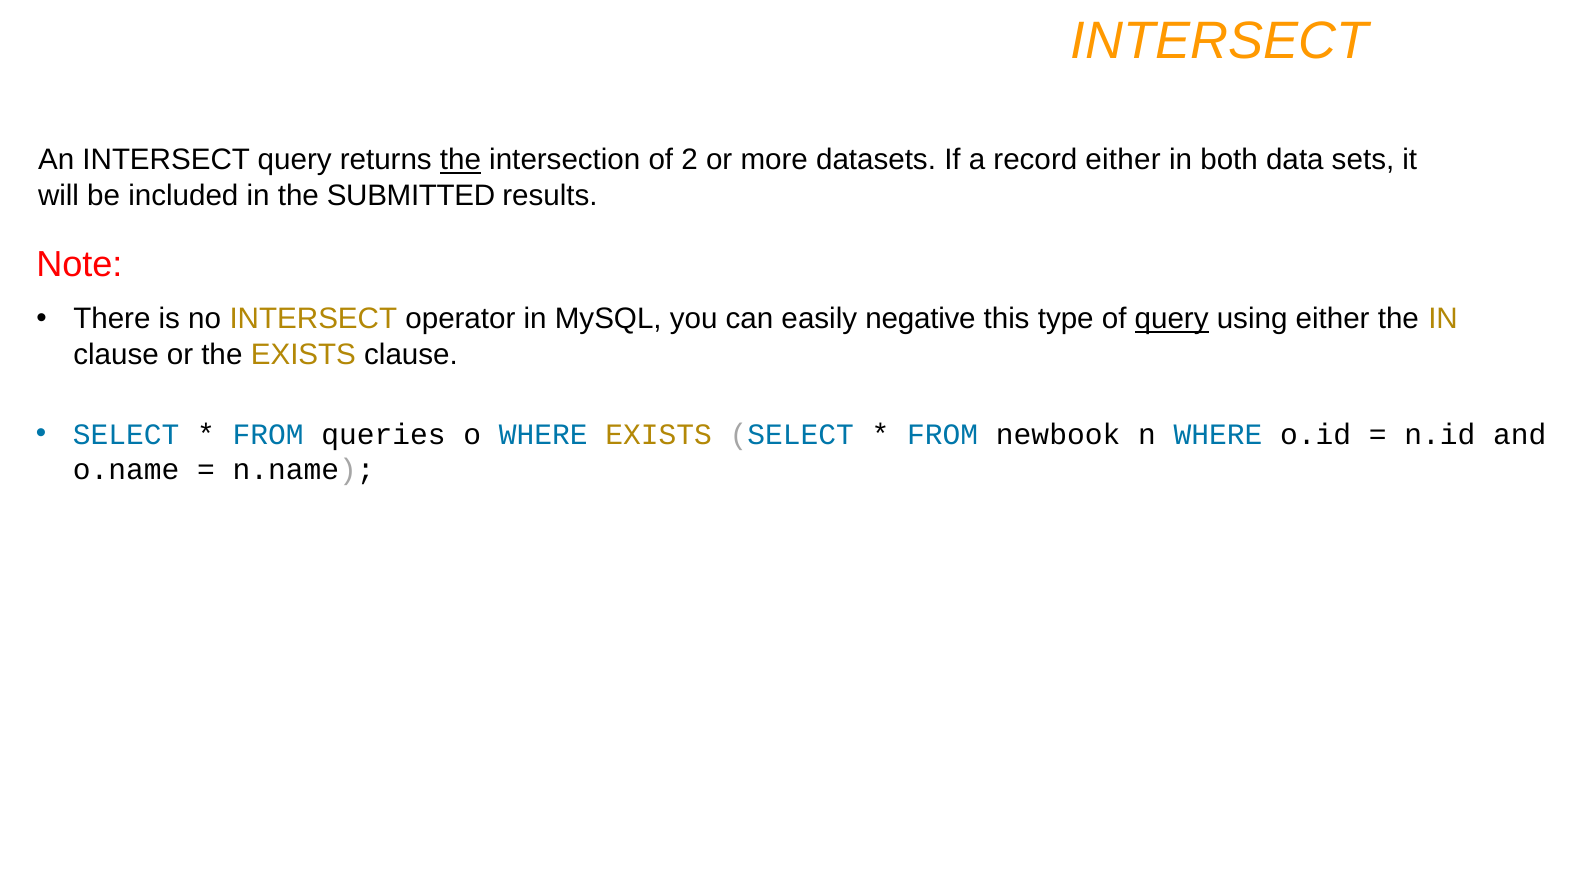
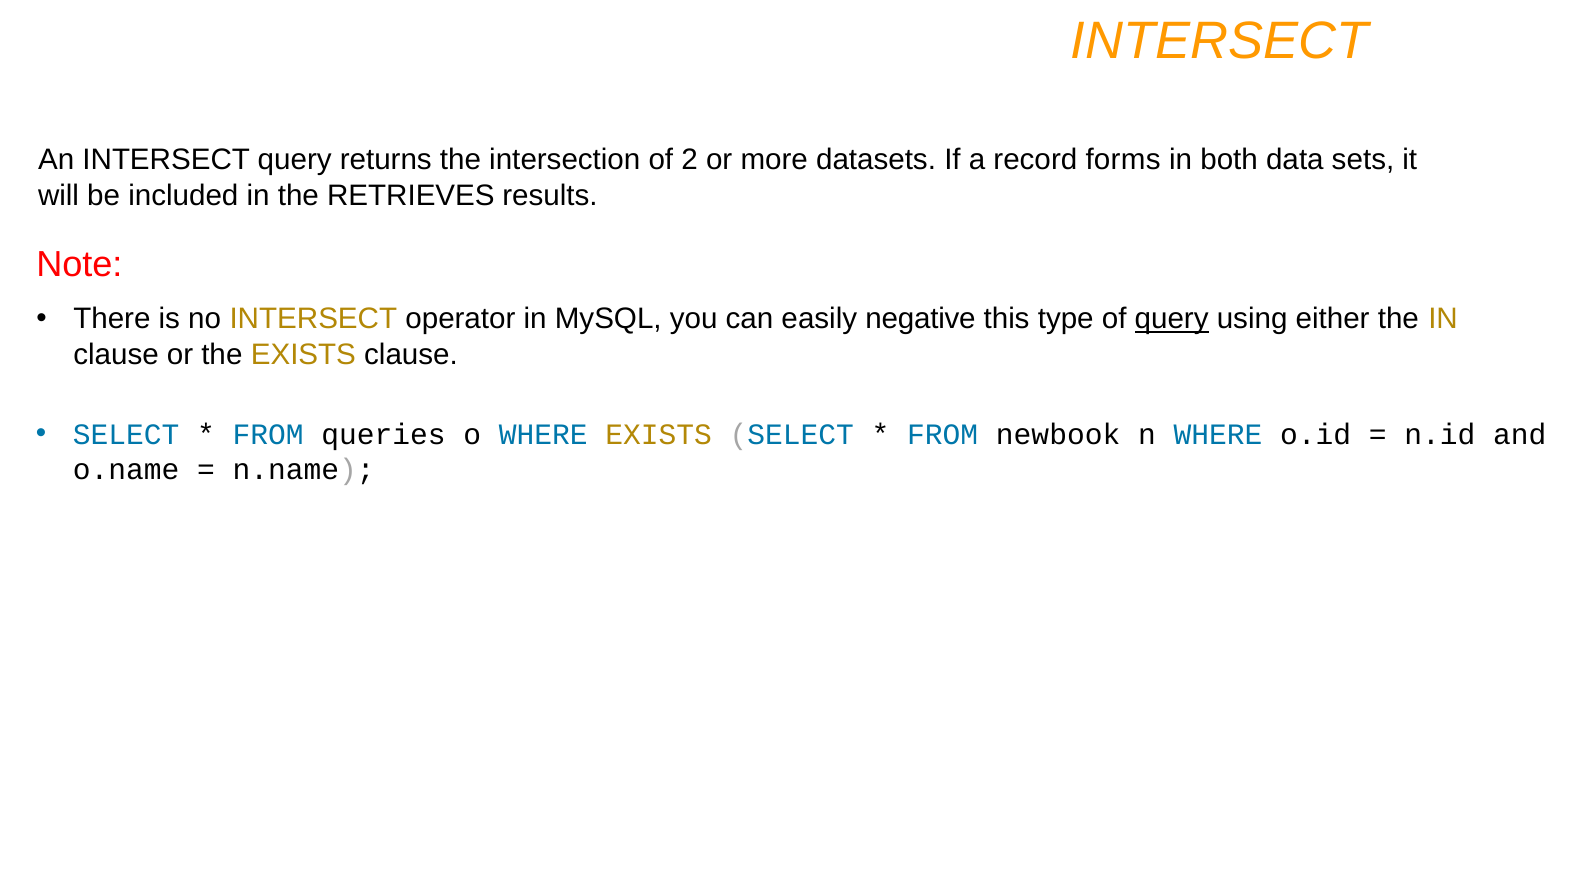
the underline: present -> none (461, 160)
record either: either -> forms (1123, 160)
SUBMITTED: SUBMITTED -> RETRIEVES (411, 195)
